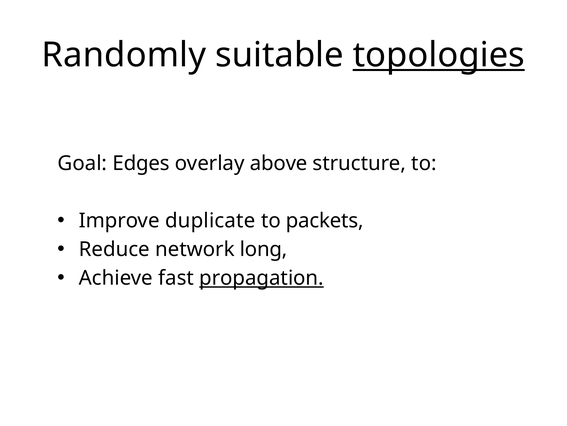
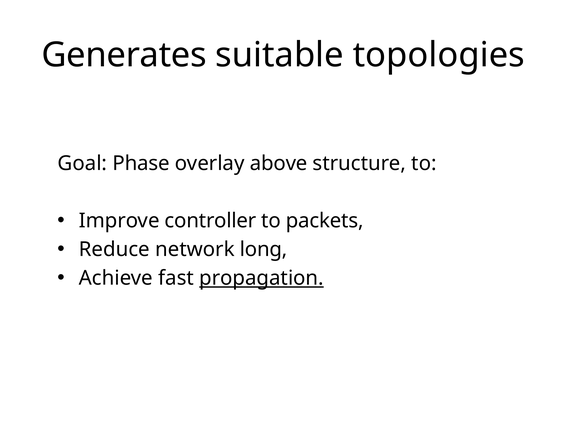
Randomly: Randomly -> Generates (124, 55)
topologies underline: present -> none (439, 55)
Edges: Edges -> Phase (141, 163)
duplicate: duplicate -> controller (210, 220)
